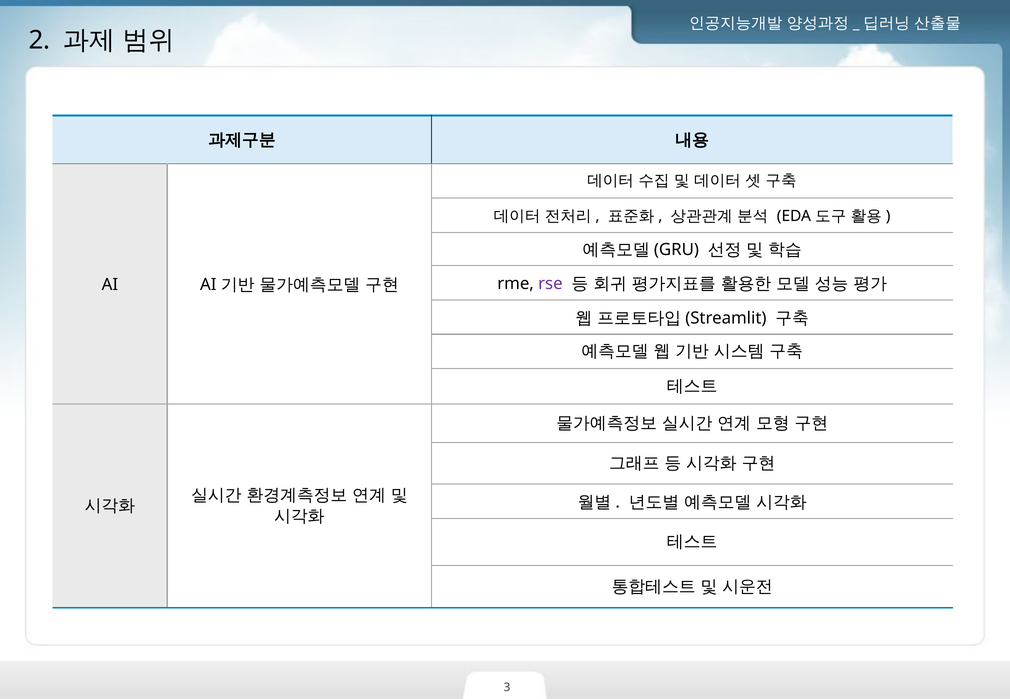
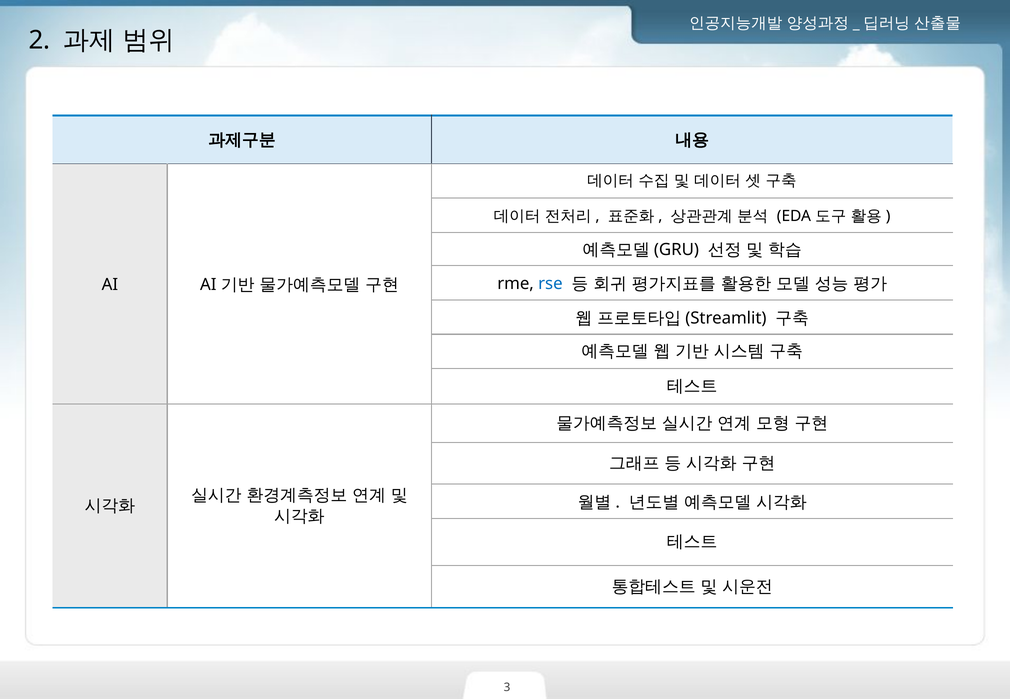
rse colour: purple -> blue (550, 284)
